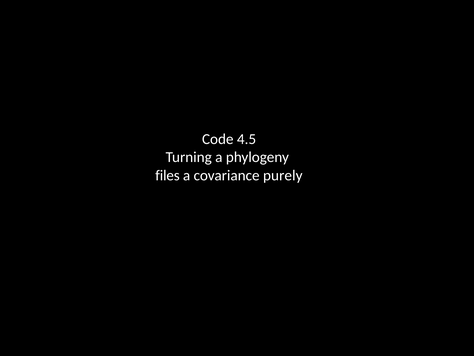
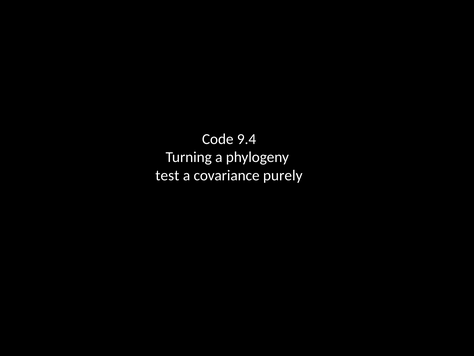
4.5: 4.5 -> 9.4 (246, 139)
files: files -> test (167, 175)
